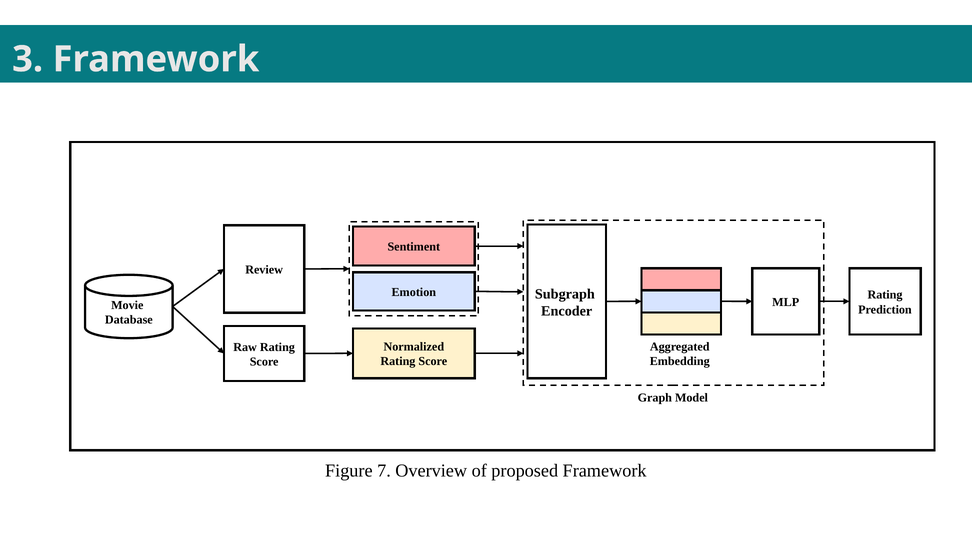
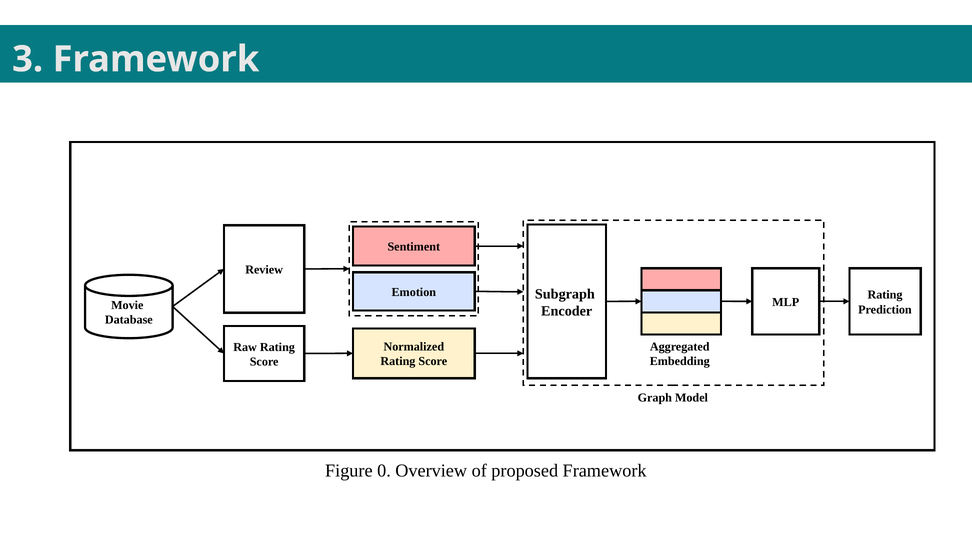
7: 7 -> 0 (384, 471)
